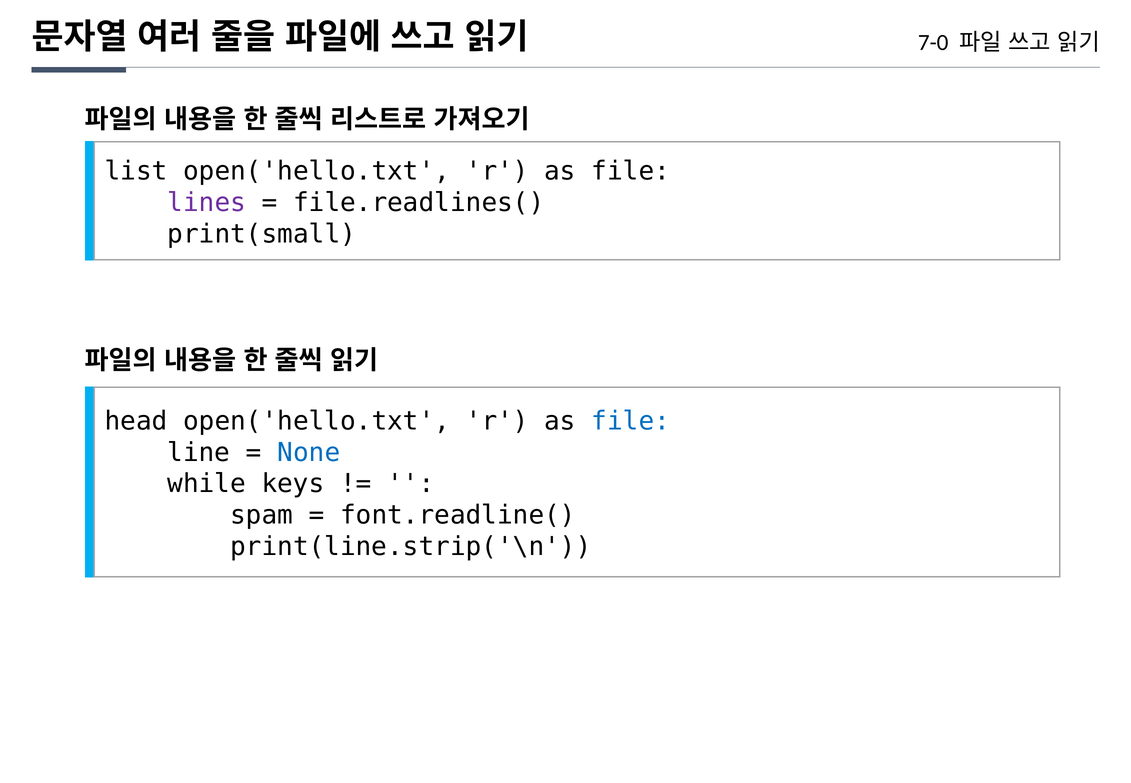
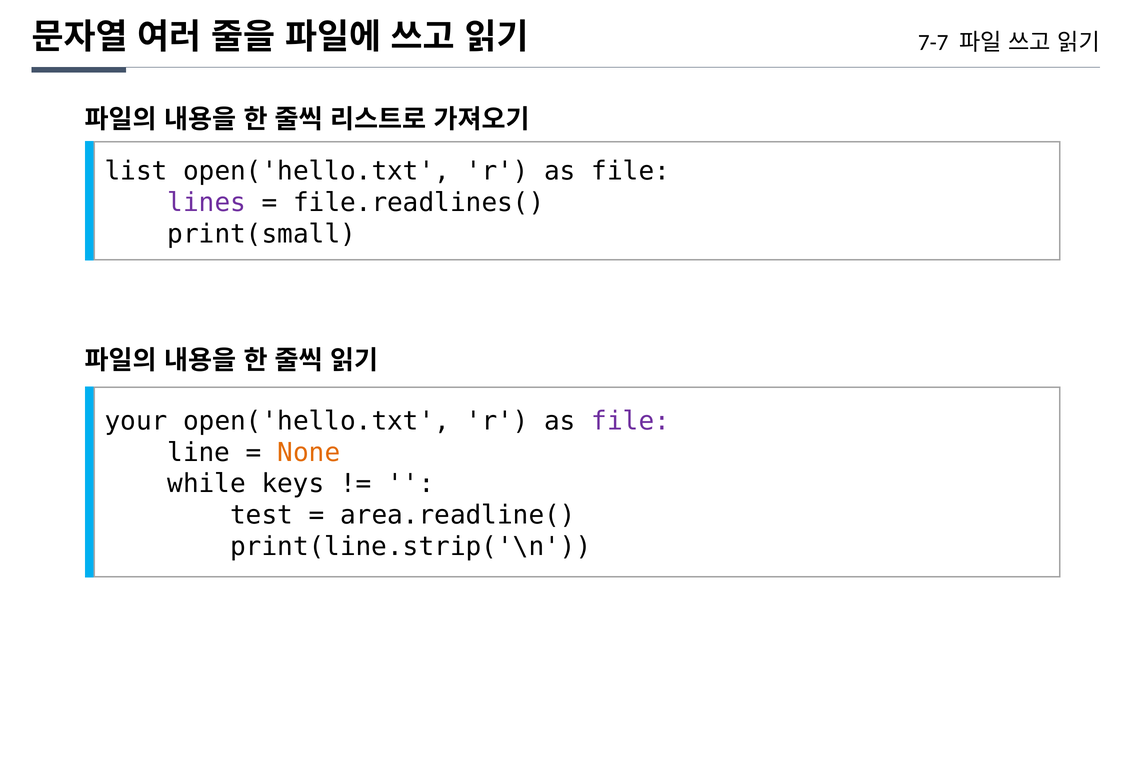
7-0: 7-0 -> 7-7 (933, 43)
head: head -> your (136, 421)
file colour: blue -> purple (631, 421)
None colour: blue -> orange (309, 453)
spam: spam -> test (262, 515)
font.readline(: font.readline( -> area.readline( (458, 515)
